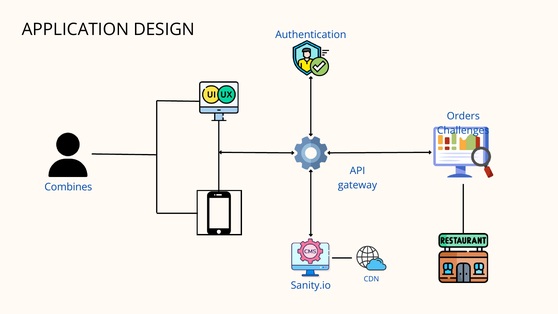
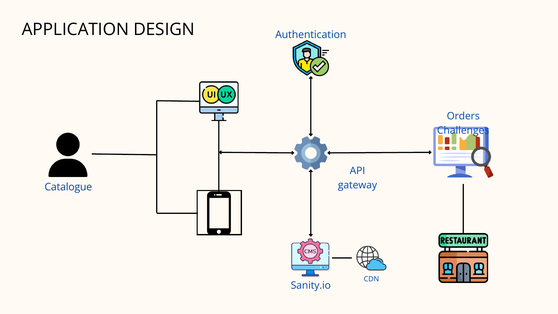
Combines: Combines -> Catalogue (68, 187)
